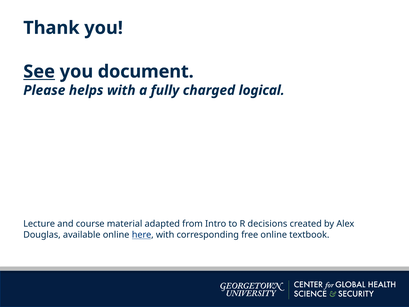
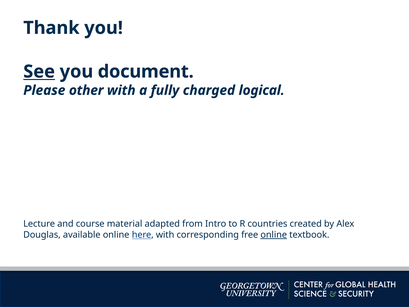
helps: helps -> other (86, 90)
decisions: decisions -> countries (267, 224)
online underline: none -> present (274, 234)
